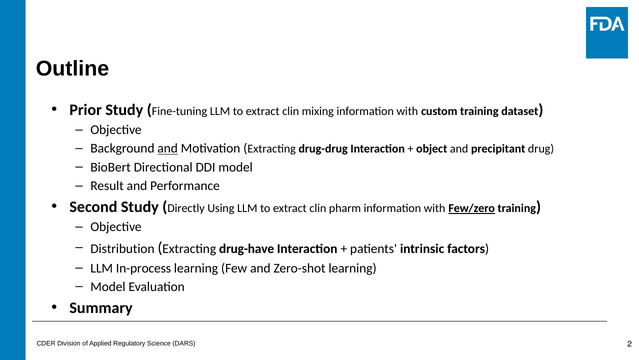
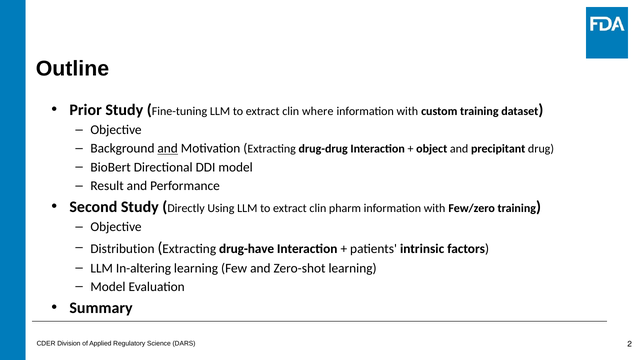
mixing: mixing -> where (318, 111)
Few/zero underline: present -> none (472, 208)
In-process: In-process -> In-altering (144, 268)
